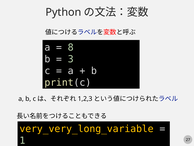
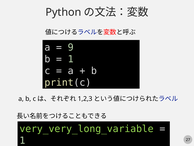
8: 8 -> 9 (71, 47)
3: 3 -> 1 (71, 59)
very_very_long_variable colour: yellow -> light green (87, 128)
